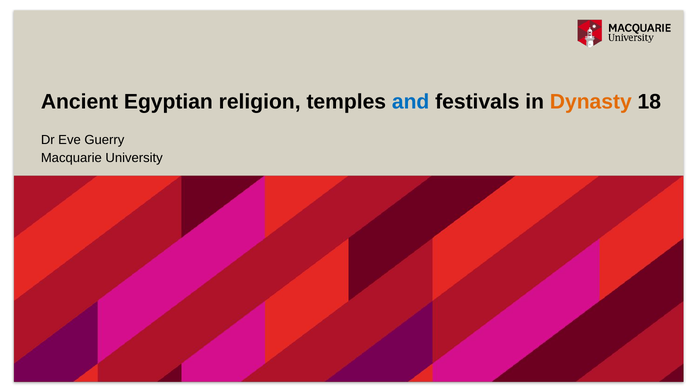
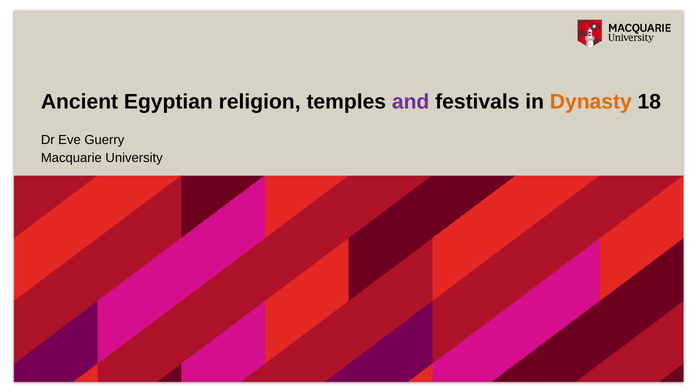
and colour: blue -> purple (411, 102)
